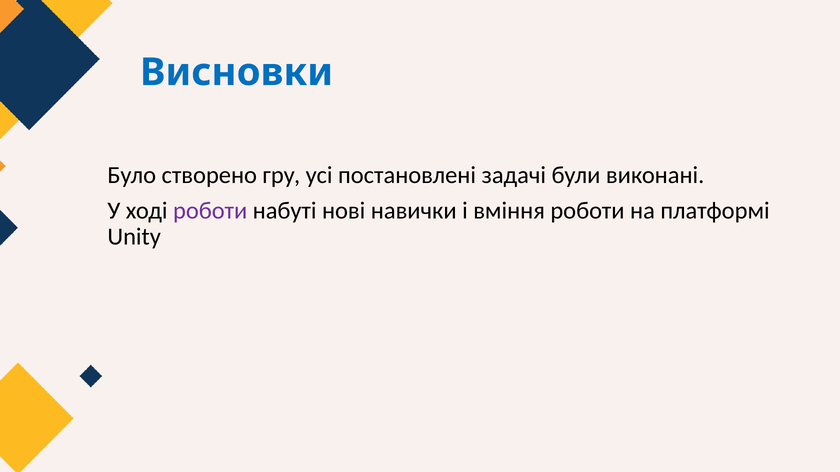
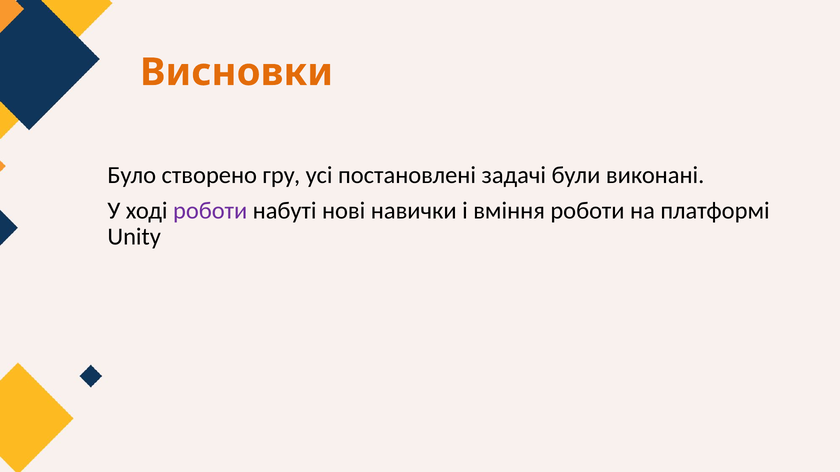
Висновки colour: blue -> orange (236, 72)
